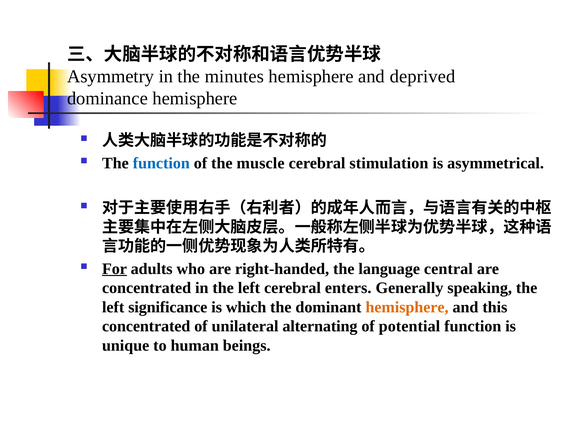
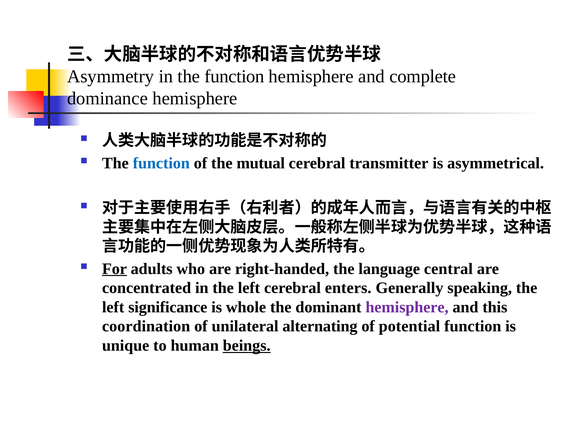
in the minutes: minutes -> function (234, 77)
deprived: deprived -> complete (423, 77)
muscle: muscle -> mutual (261, 163)
stimulation: stimulation -> transmitter (389, 163)
which: which -> whole (246, 308)
hemisphere colour: orange -> purple (407, 308)
concentrated: concentrated -> coordination (146, 327)
beings underline: none -> present (247, 346)
